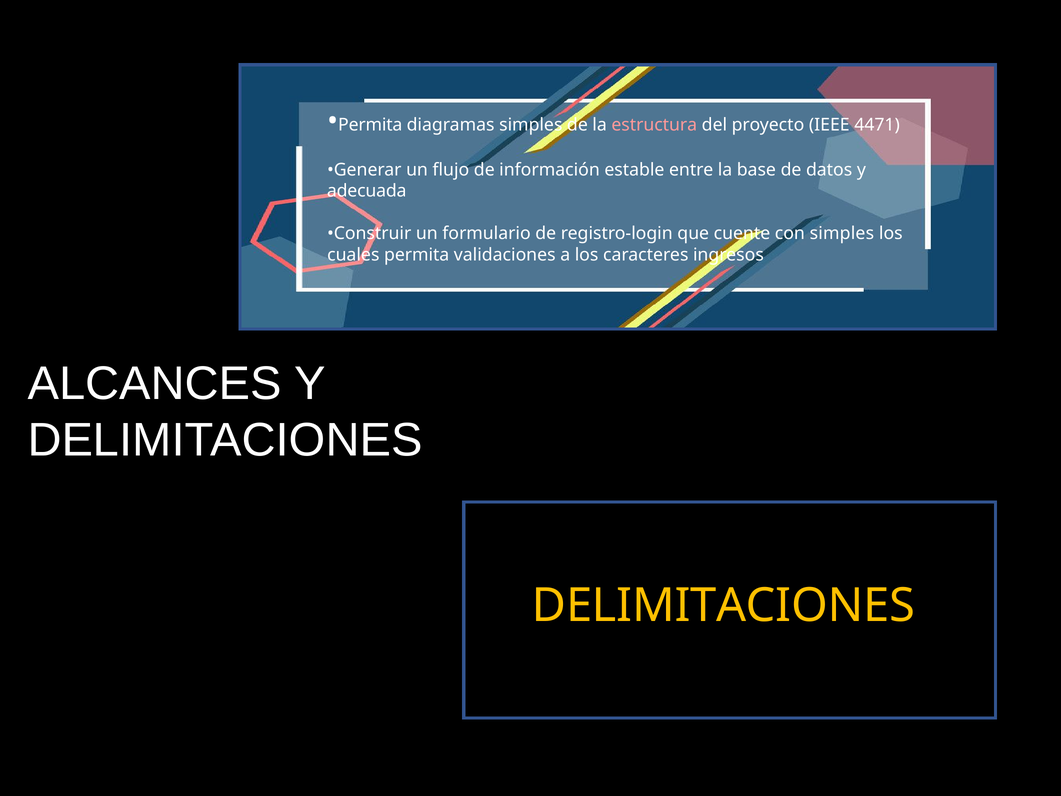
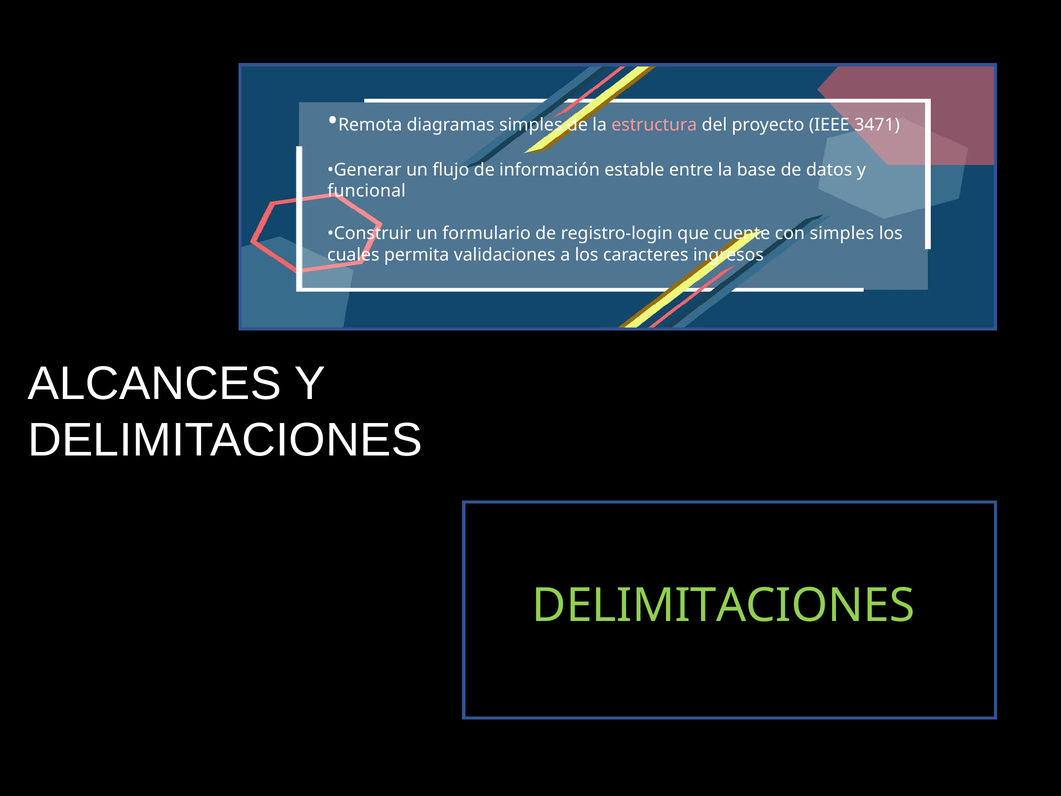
Permita: Permita -> Remota (370, 125)
4471: 4471 -> 3471 (877, 125)
adecuada: adecuada -> funcional (367, 191)
DELIMITACIONES colour: yellow -> light green (723, 606)
